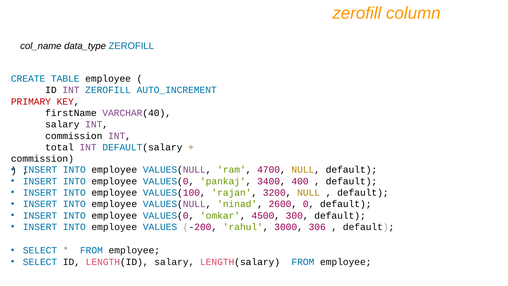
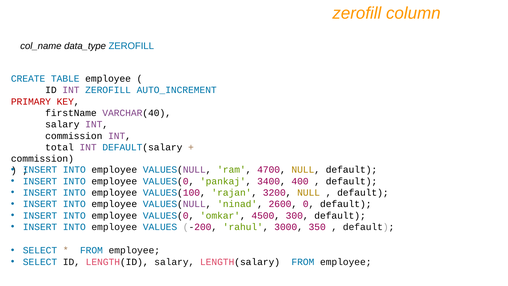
306: 306 -> 350 (317, 227)
